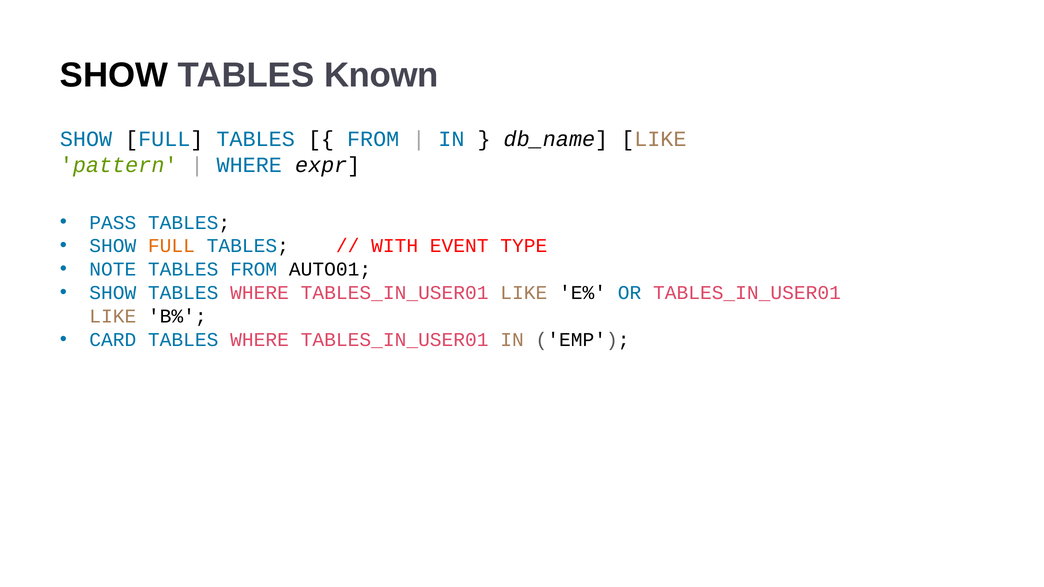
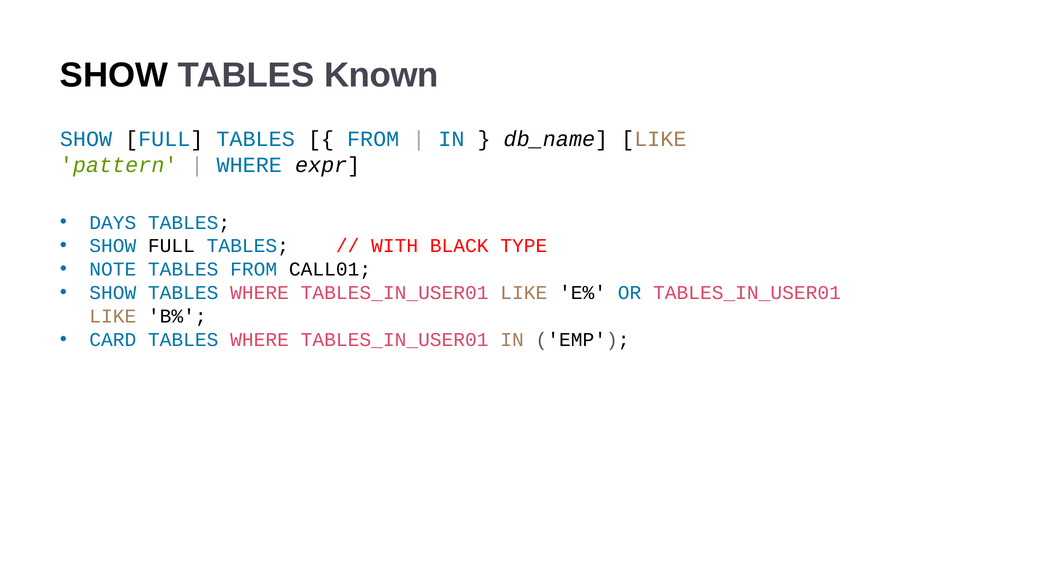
PASS: PASS -> DAYS (113, 223)
FULL colour: orange -> black (171, 246)
EVENT: EVENT -> BLACK (459, 246)
AUTO01: AUTO01 -> CALL01 (330, 270)
